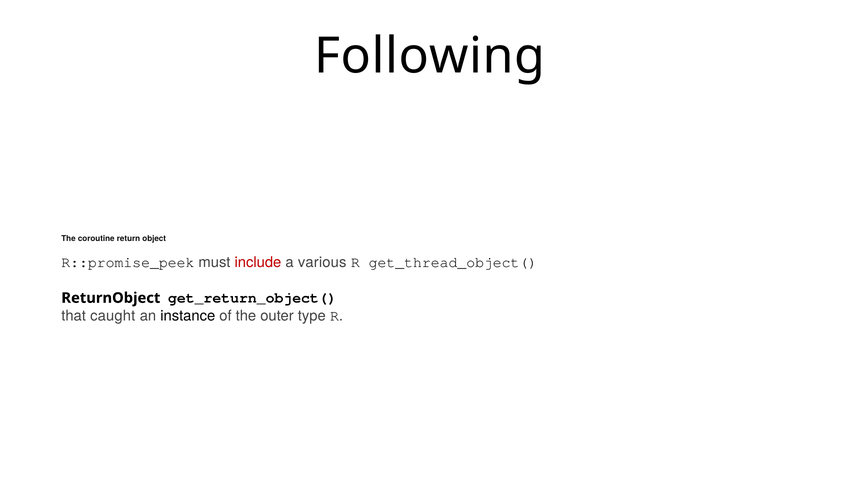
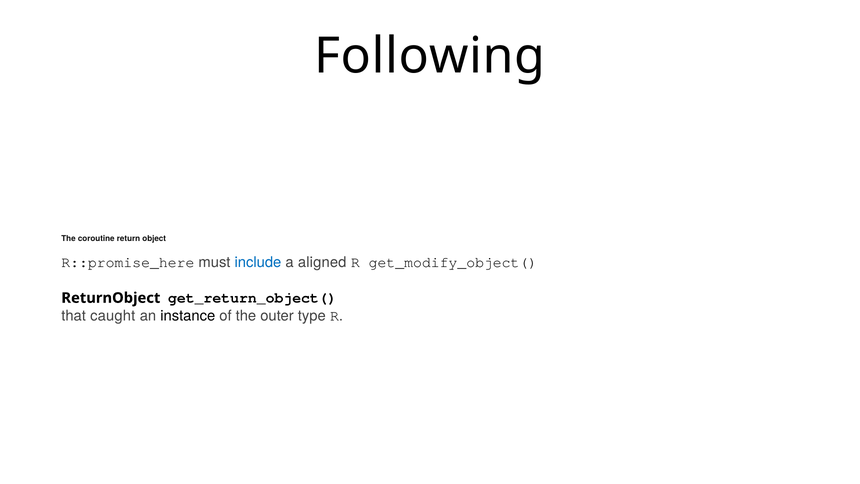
R::promise_peek: R::promise_peek -> R::promise_here (128, 262)
include colour: red -> blue (258, 262)
various: various -> aligned (322, 262)
get_thread_object(: get_thread_object( -> get_modify_object( (453, 262)
